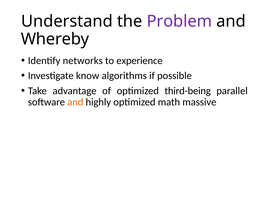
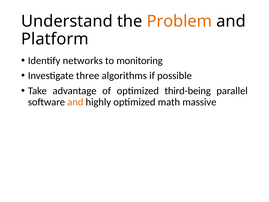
Problem colour: purple -> orange (179, 21)
Whereby: Whereby -> Platform (55, 39)
experience: experience -> monitoring (140, 61)
know: know -> three (88, 76)
